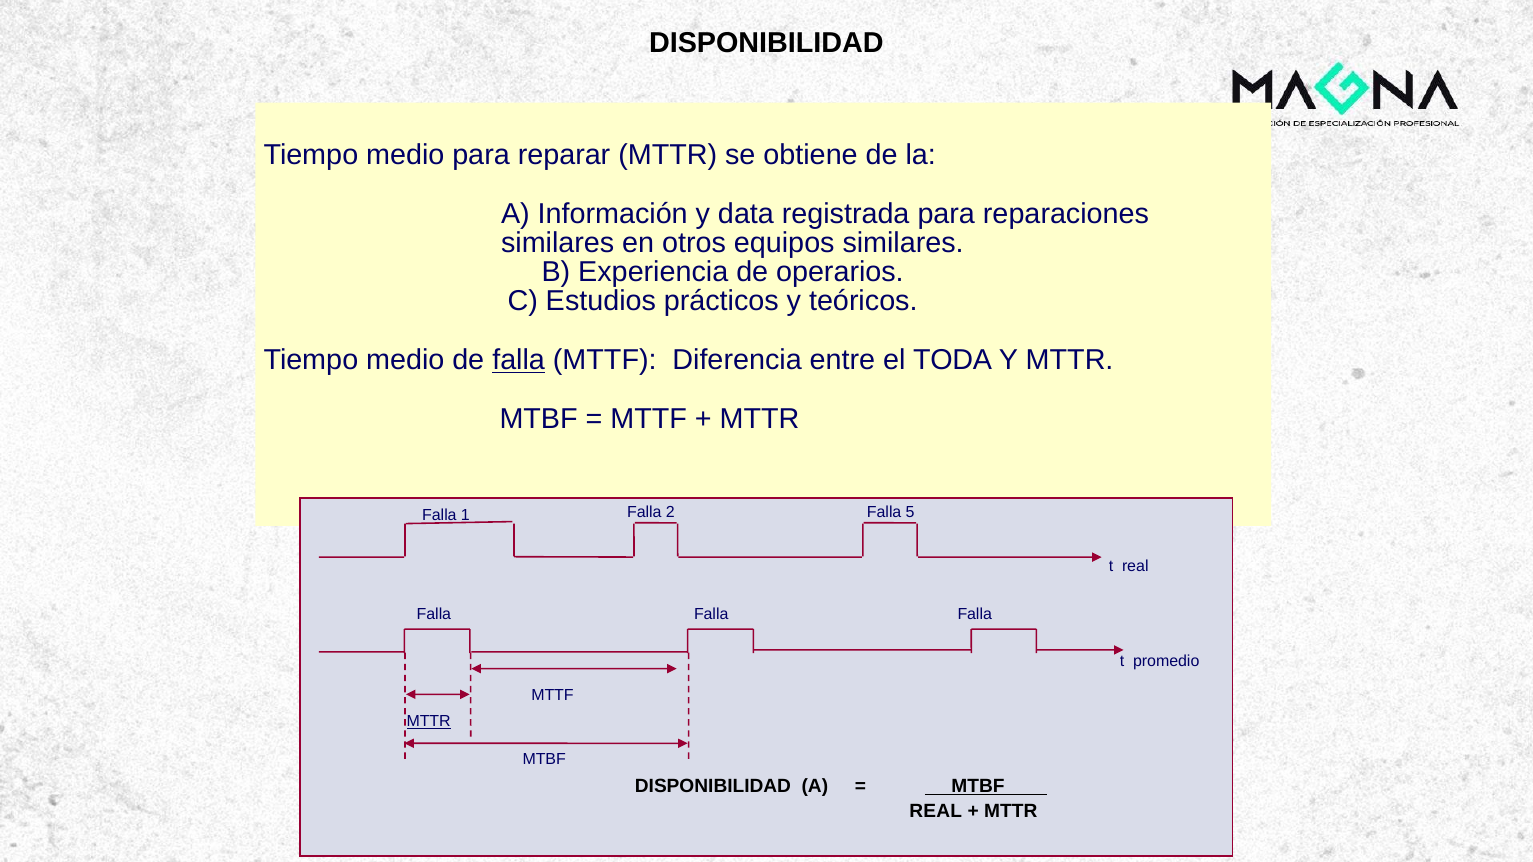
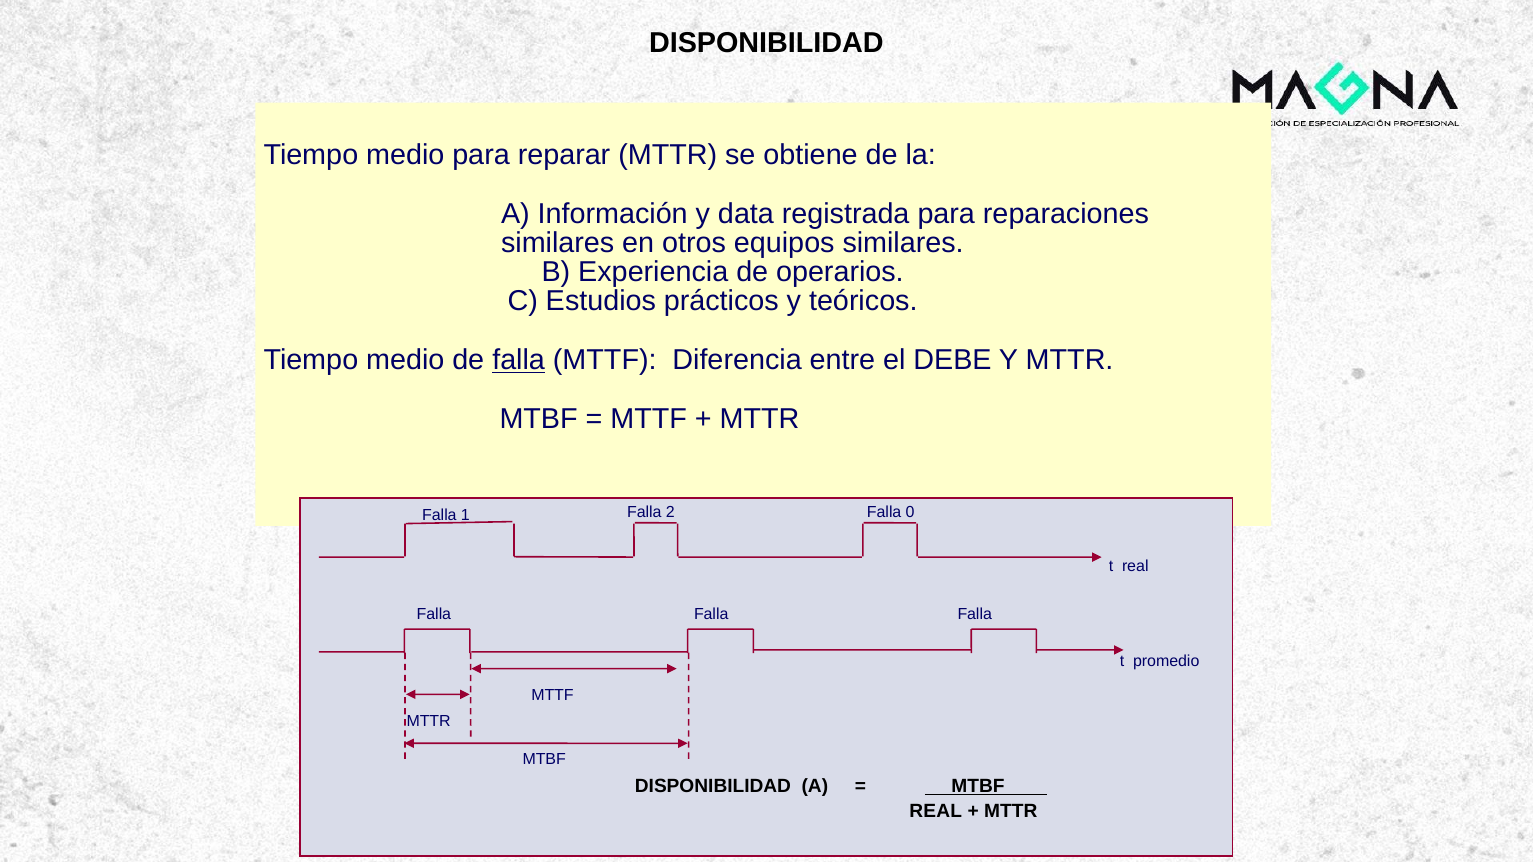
TODA: TODA -> DEBE (952, 360)
5: 5 -> 0 (910, 513)
MTTR underline: present -> none (429, 722)
